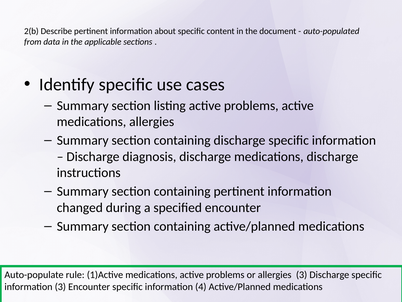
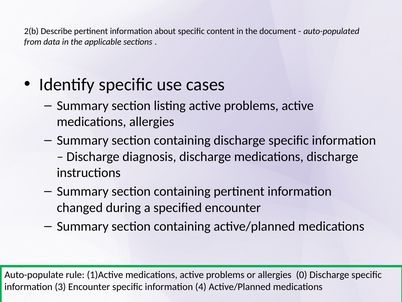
allergies 3: 3 -> 0 (302, 274)
